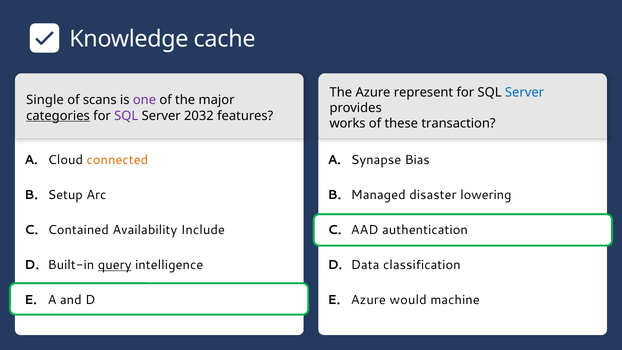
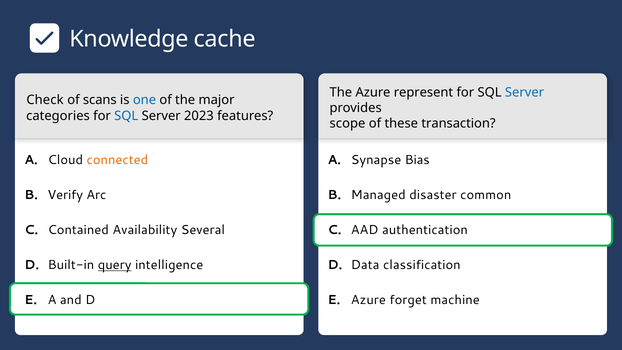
Single: Single -> Check (45, 100)
one colour: purple -> blue (144, 100)
categories underline: present -> none (58, 116)
SQL colour: purple -> blue (126, 116)
2032: 2032 -> 2023 (199, 116)
works: works -> scope (347, 123)
Setup: Setup -> Verify (65, 195)
lowering: lowering -> common (486, 195)
Include: Include -> Several (203, 230)
would: would -> forget (408, 300)
